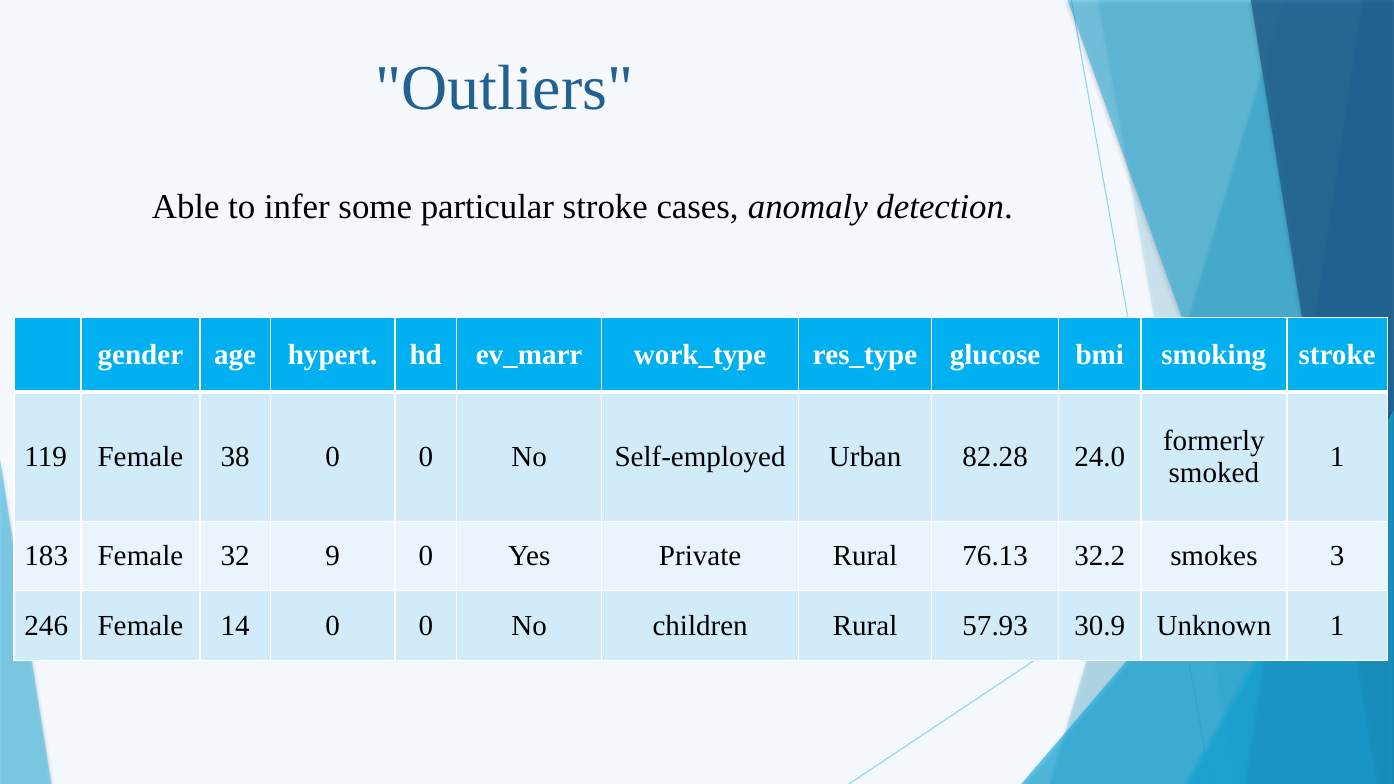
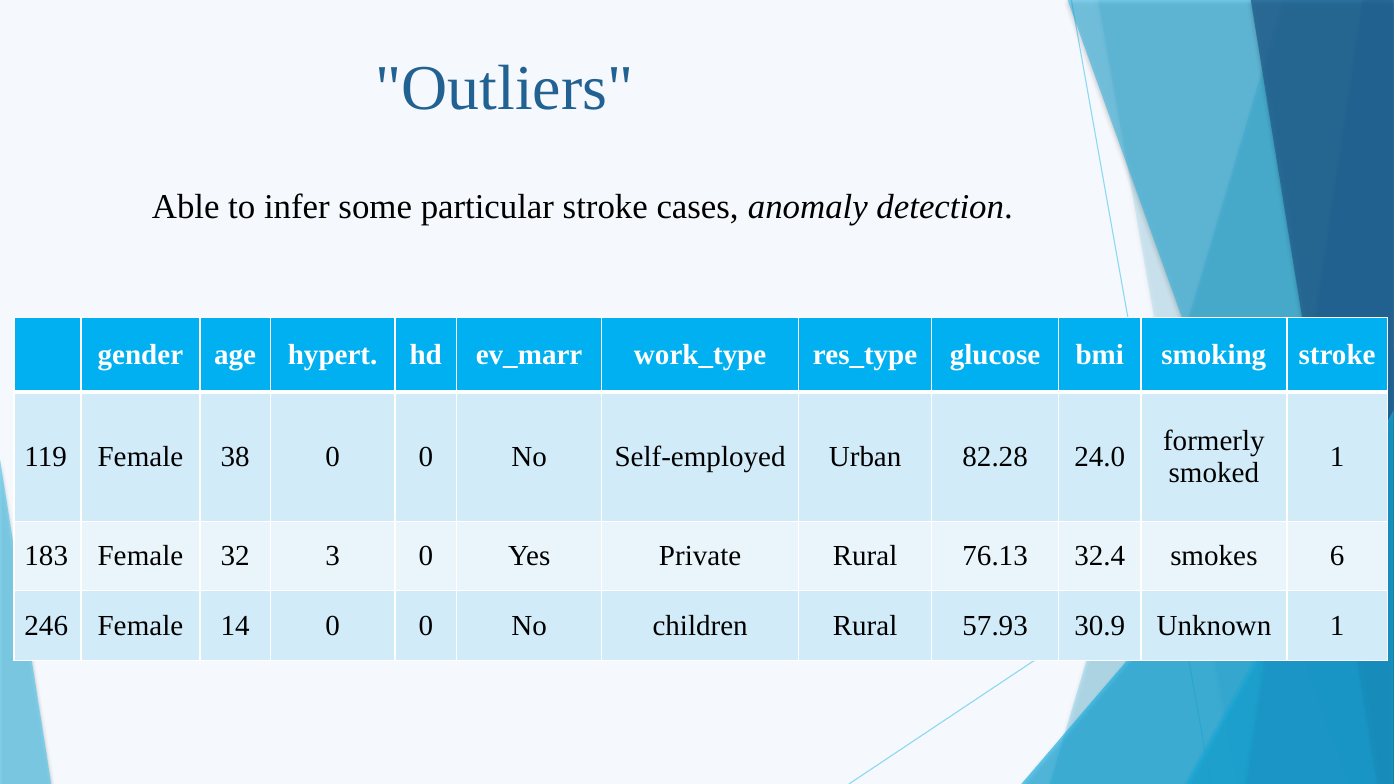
9: 9 -> 3 (333, 556)
32.2: 32.2 -> 32.4 (1100, 556)
3: 3 -> 6 (1337, 556)
